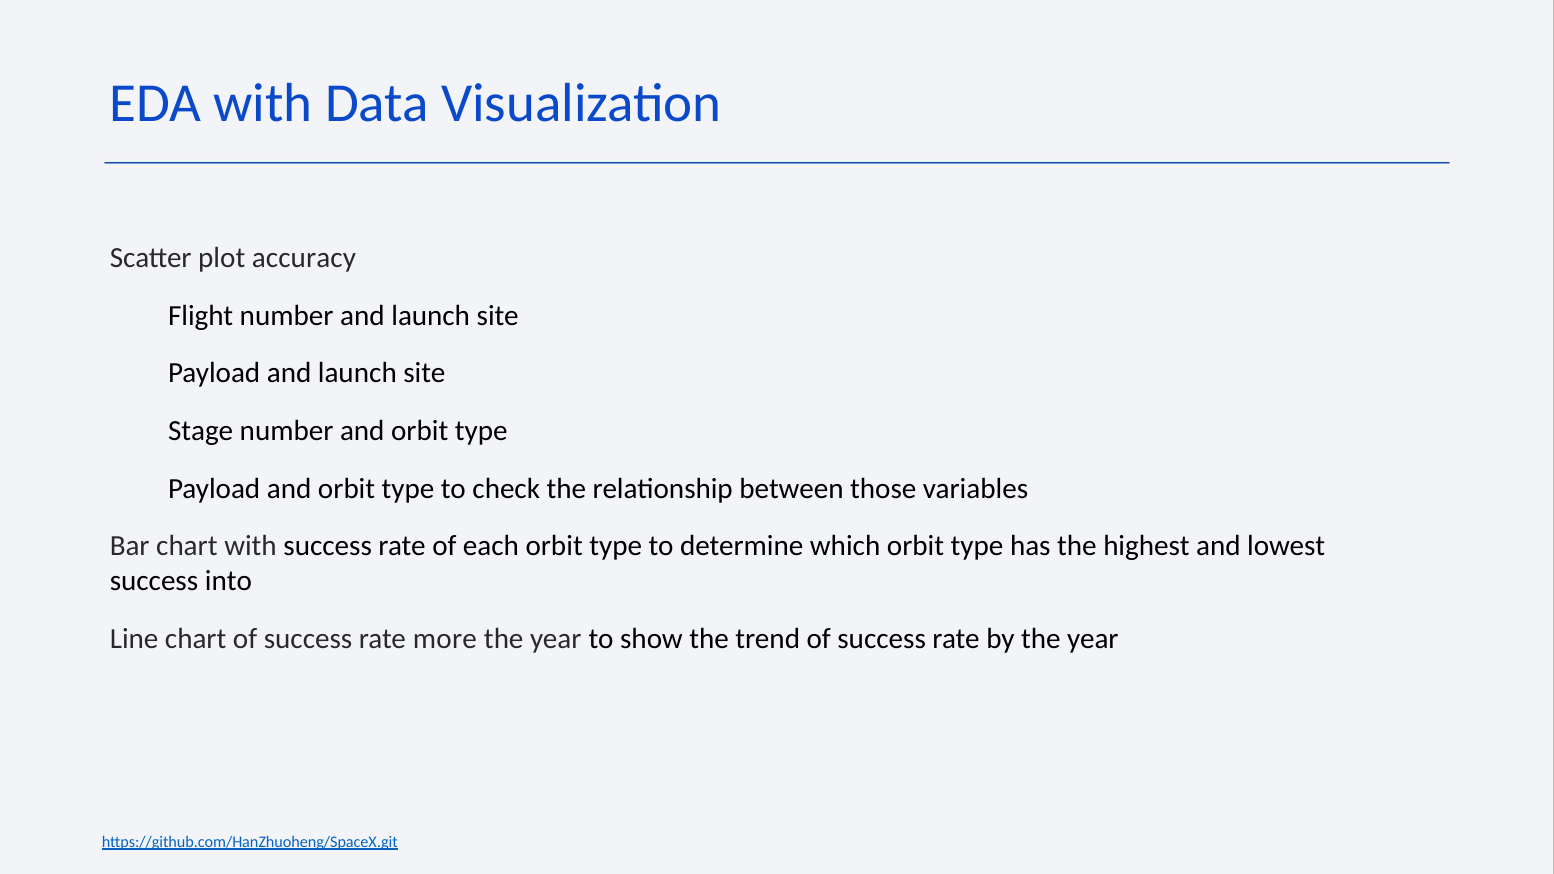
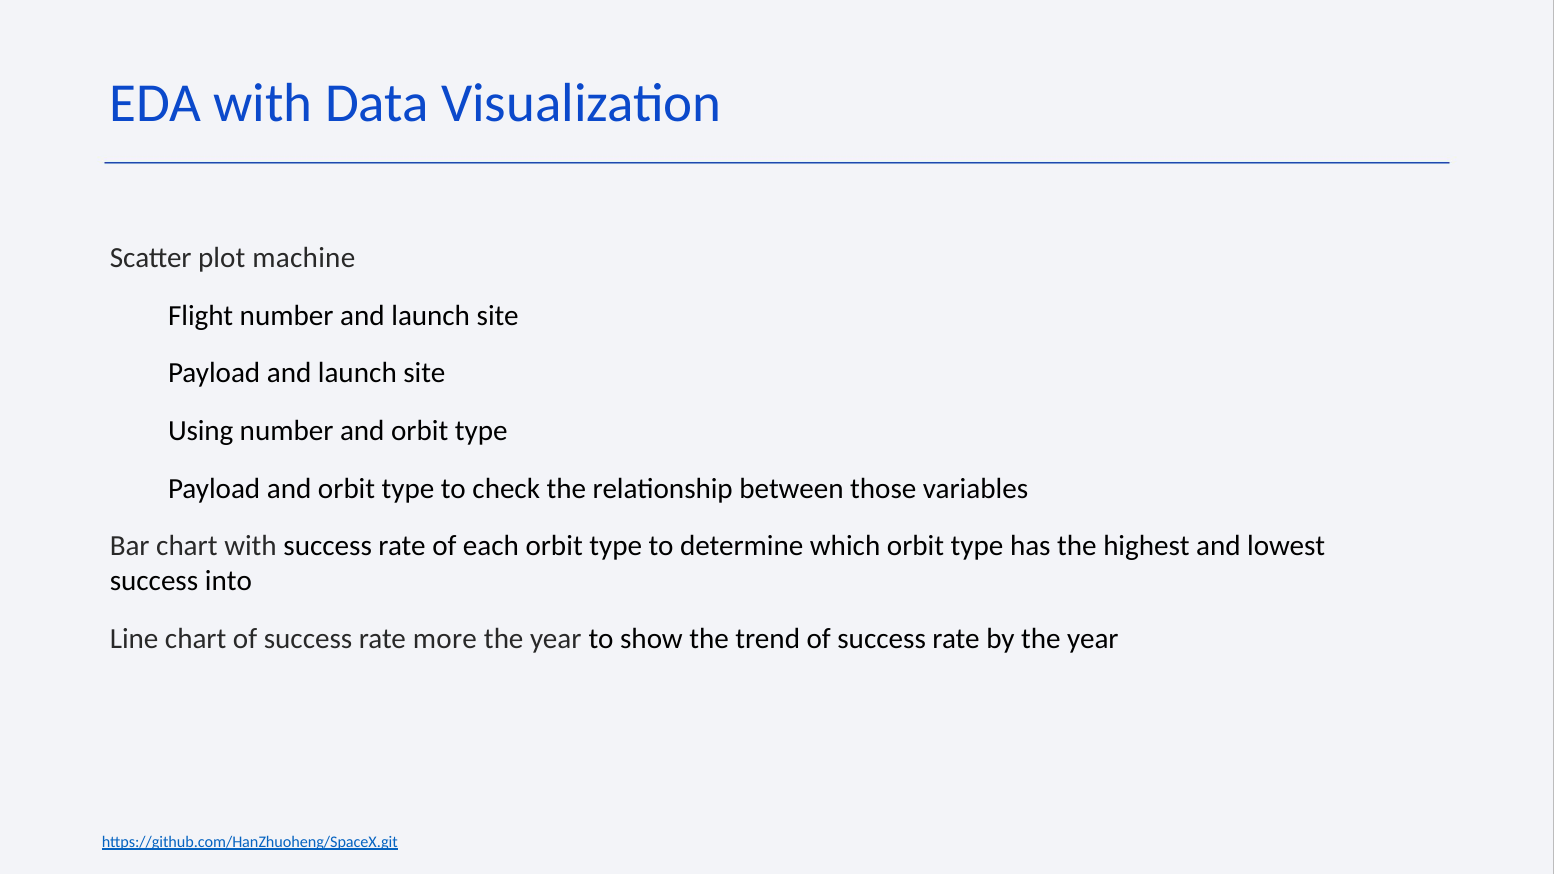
accuracy: accuracy -> machine (304, 258)
Stage: Stage -> Using (201, 431)
